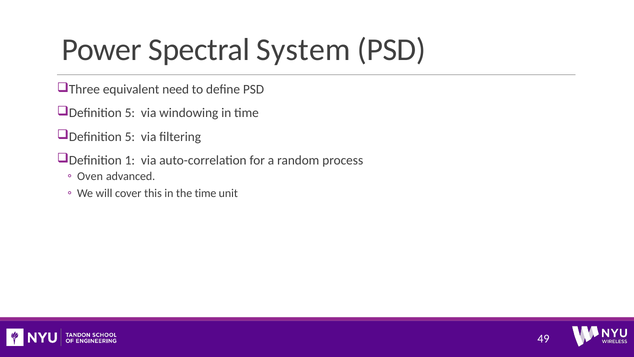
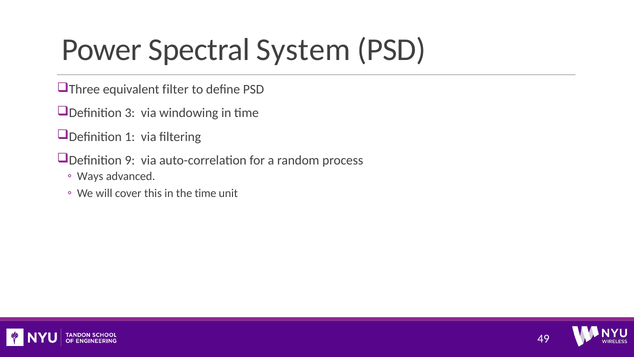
need: need -> filter (176, 89)
5: 5 -> 3 (130, 113)
5: 5 -> 1 (130, 137)
1: 1 -> 9 (130, 160)
Oven: Oven -> Ways (90, 176)
